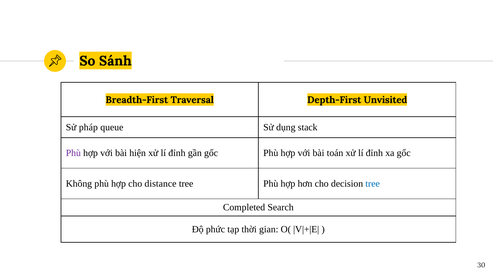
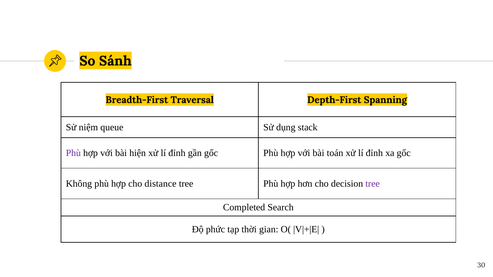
Unvisited: Unvisited -> Spanning (385, 100)
pháp: pháp -> niệm (88, 127)
tree colour: blue -> purple (373, 184)
